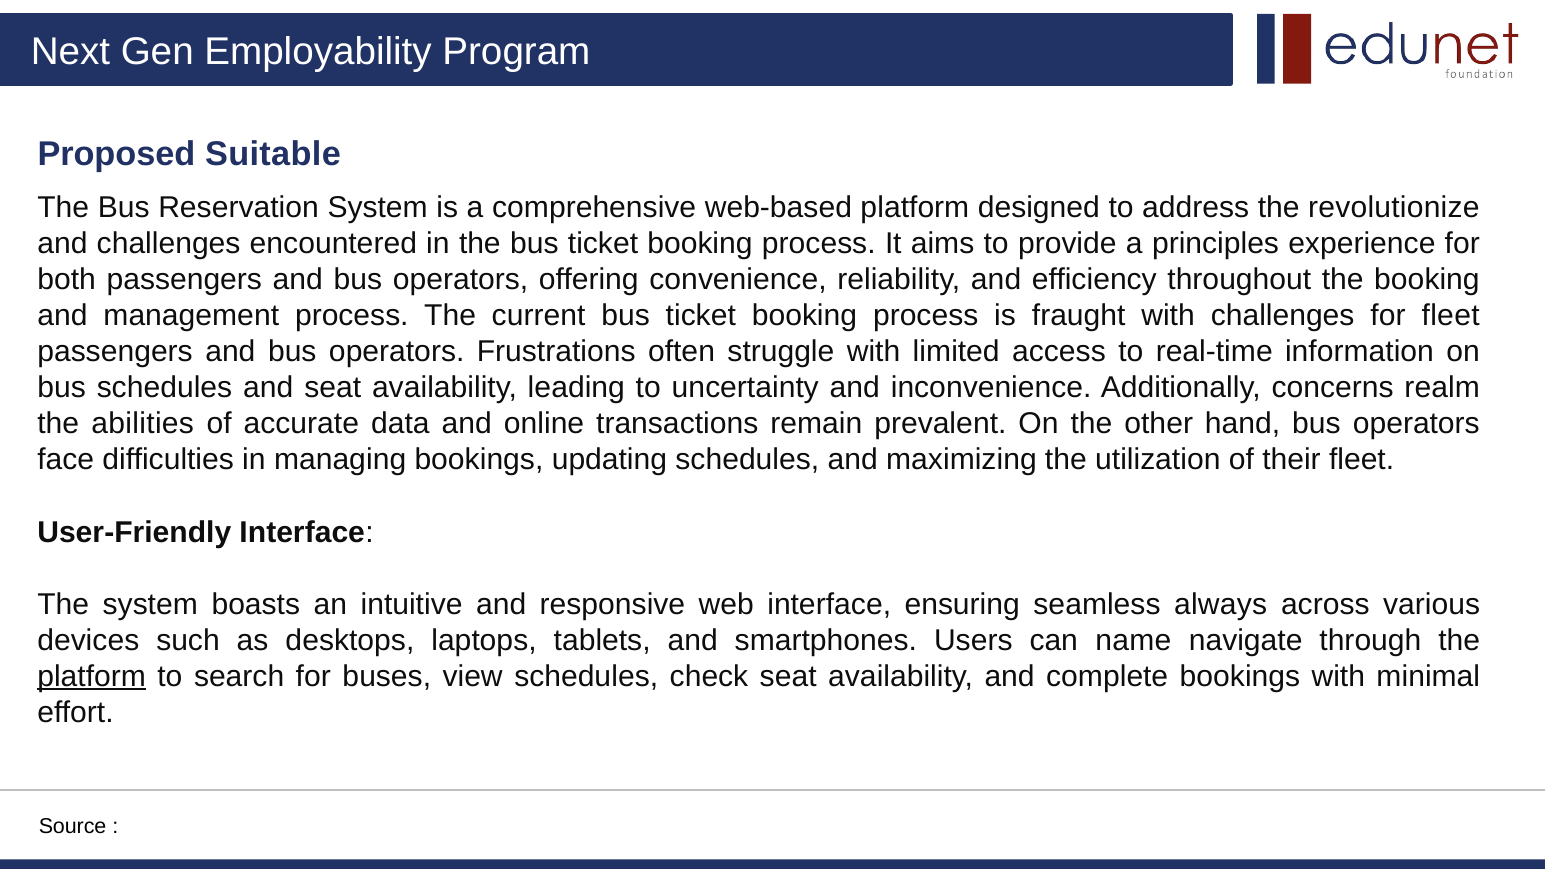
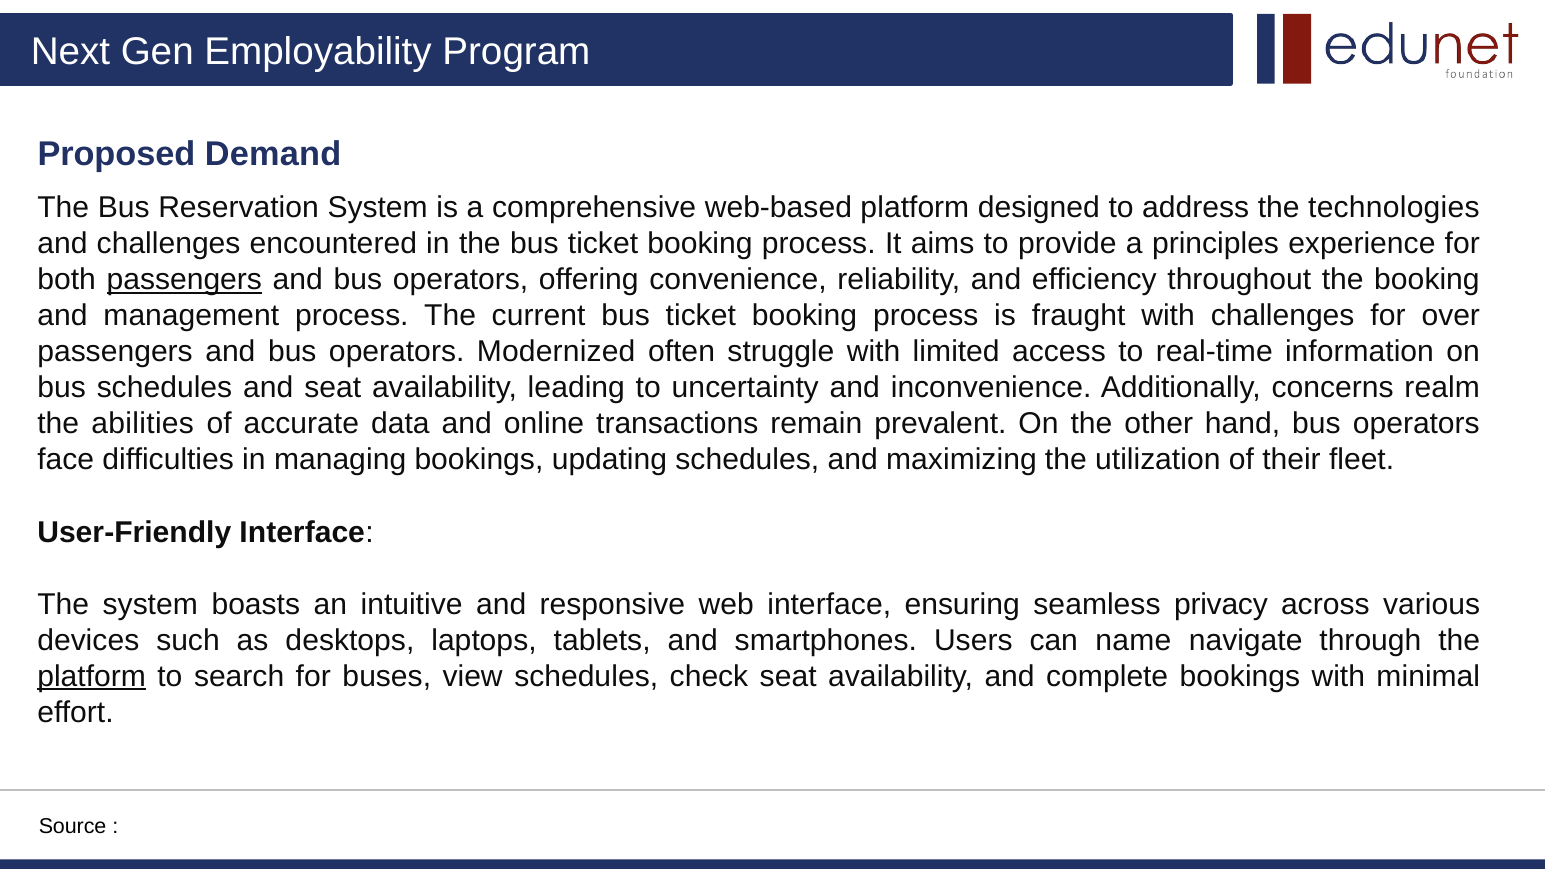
Suitable: Suitable -> Demand (273, 154)
revolutionize: revolutionize -> technologies (1394, 208)
passengers underline: none -> present (184, 280)
for fleet: fleet -> over (1451, 316)
Frustrations: Frustrations -> Modernized (556, 352)
always: always -> privacy (1221, 604)
